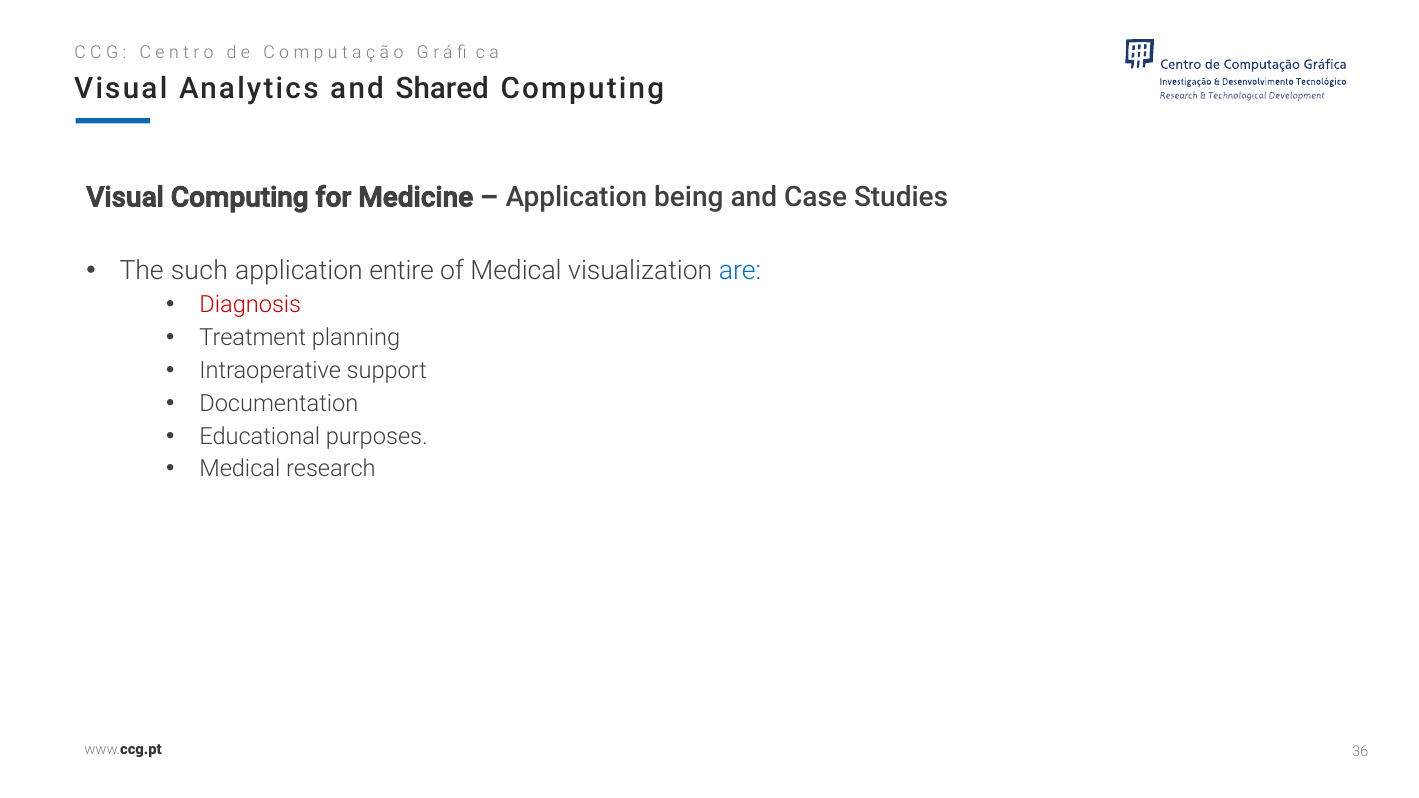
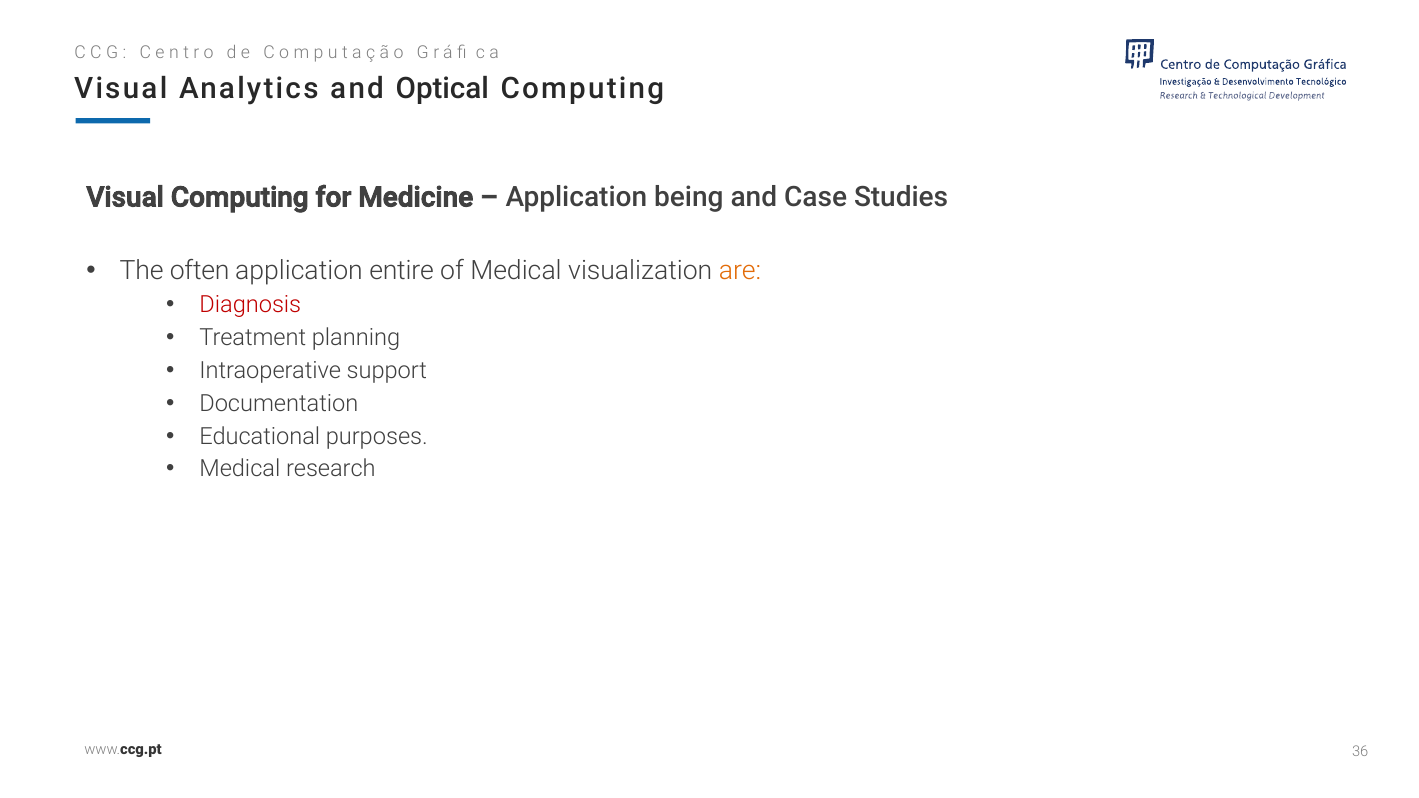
Shared: Shared -> Optical (442, 89)
such: such -> often (200, 271)
are colour: blue -> orange (740, 271)
